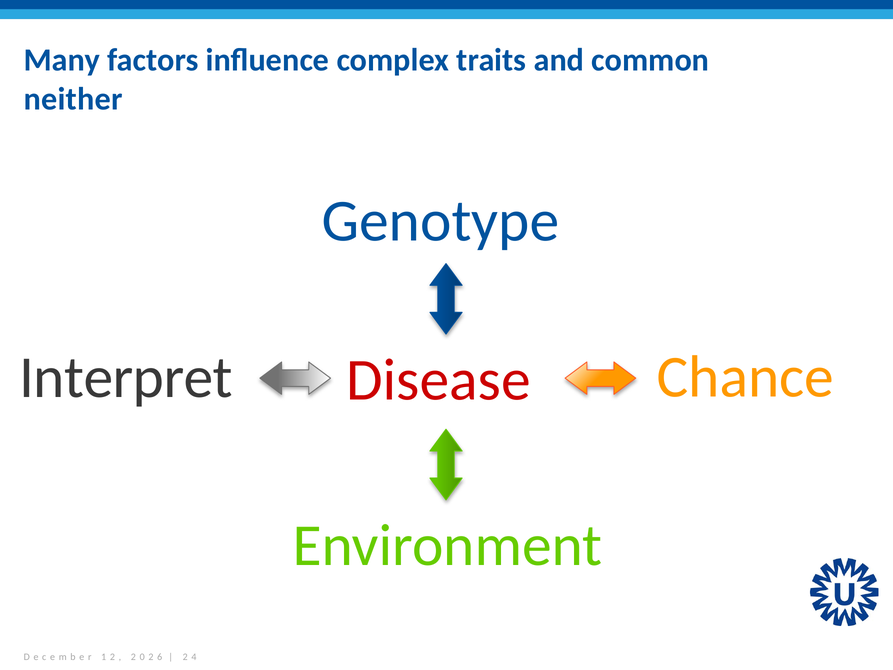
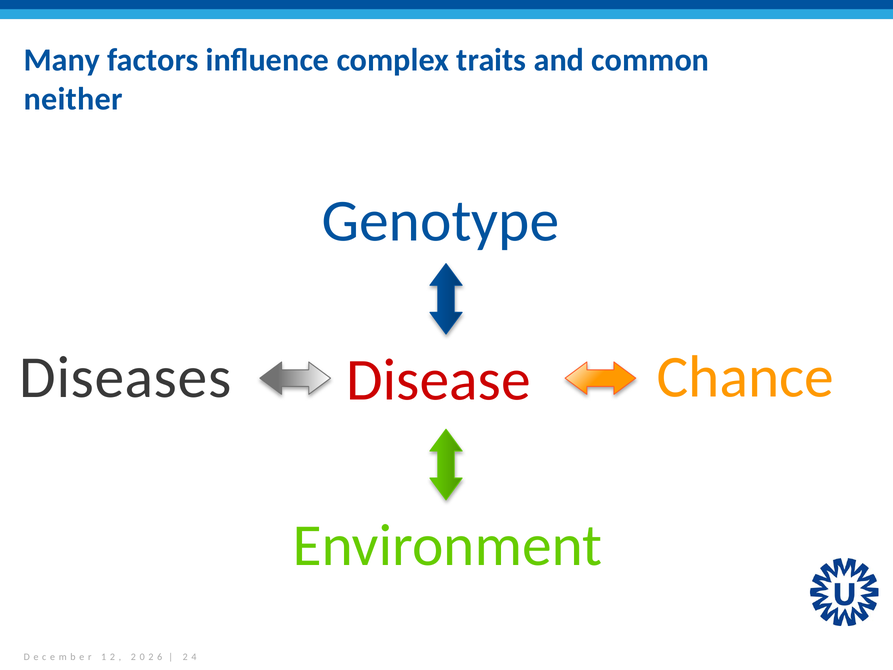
Interpret: Interpret -> Diseases (125, 377)
